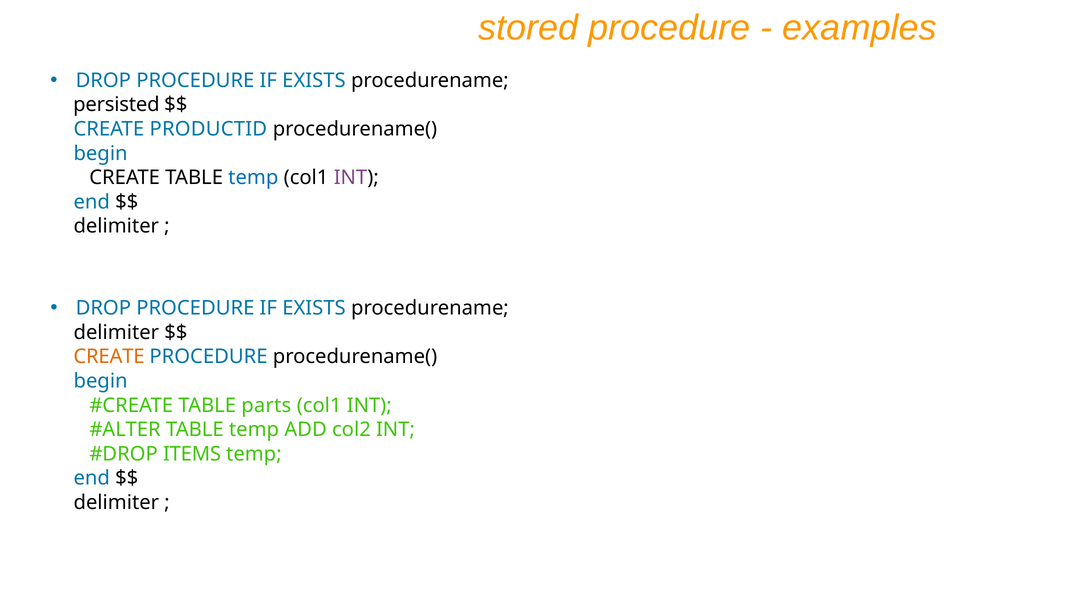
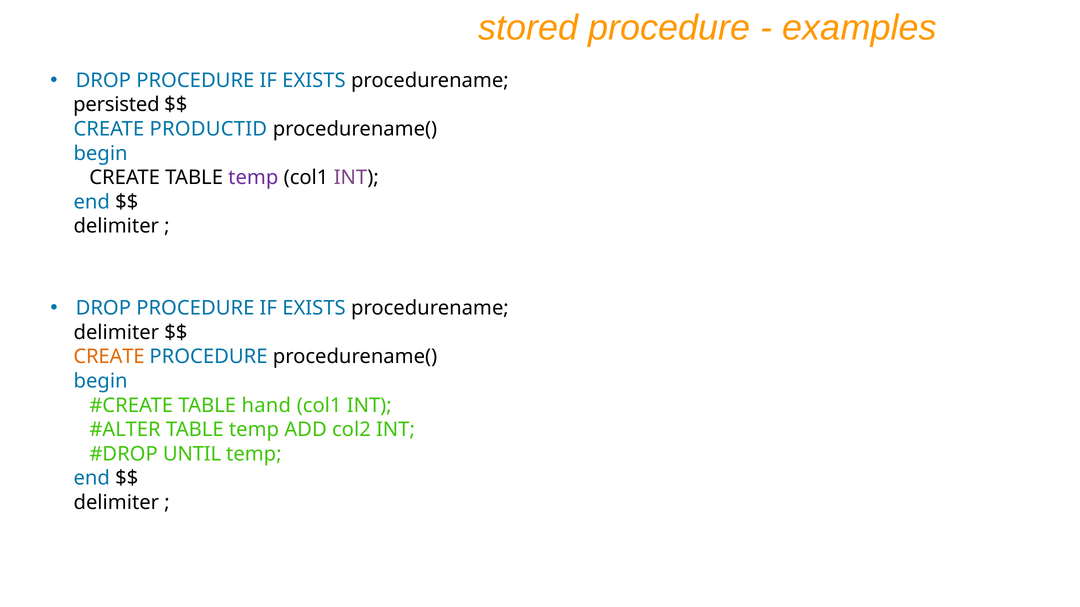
temp colour: blue -> purple (253, 178)
parts: parts -> hand (266, 406)
ITEMS: ITEMS -> UNTIL (192, 454)
